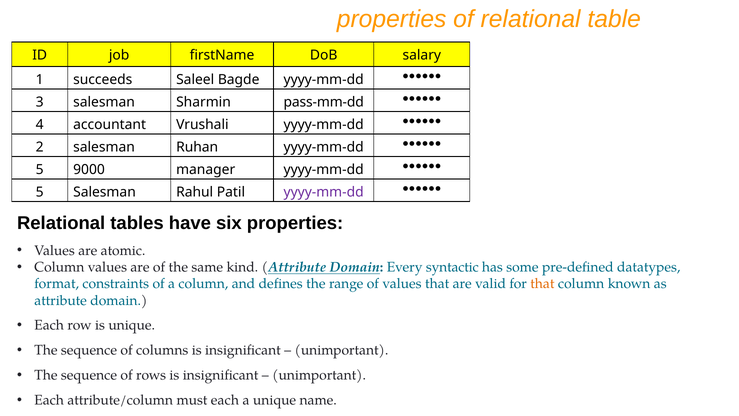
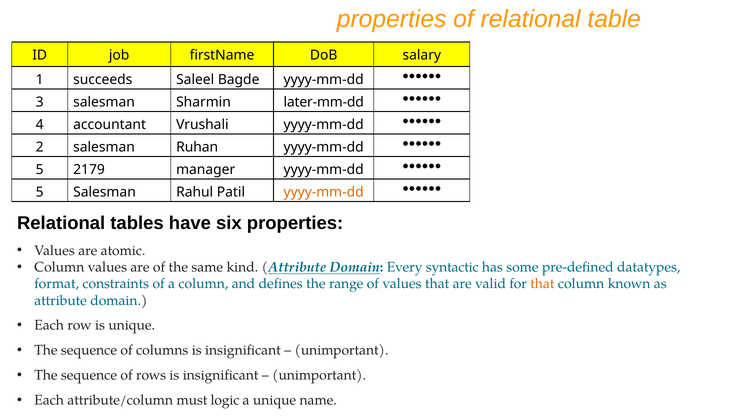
pass-mm-dd: pass-mm-dd -> later-mm-dd (324, 102)
9000: 9000 -> 2179 (89, 169)
yyyy-mm-dd colour: purple -> orange (324, 192)
must each: each -> logic (225, 400)
